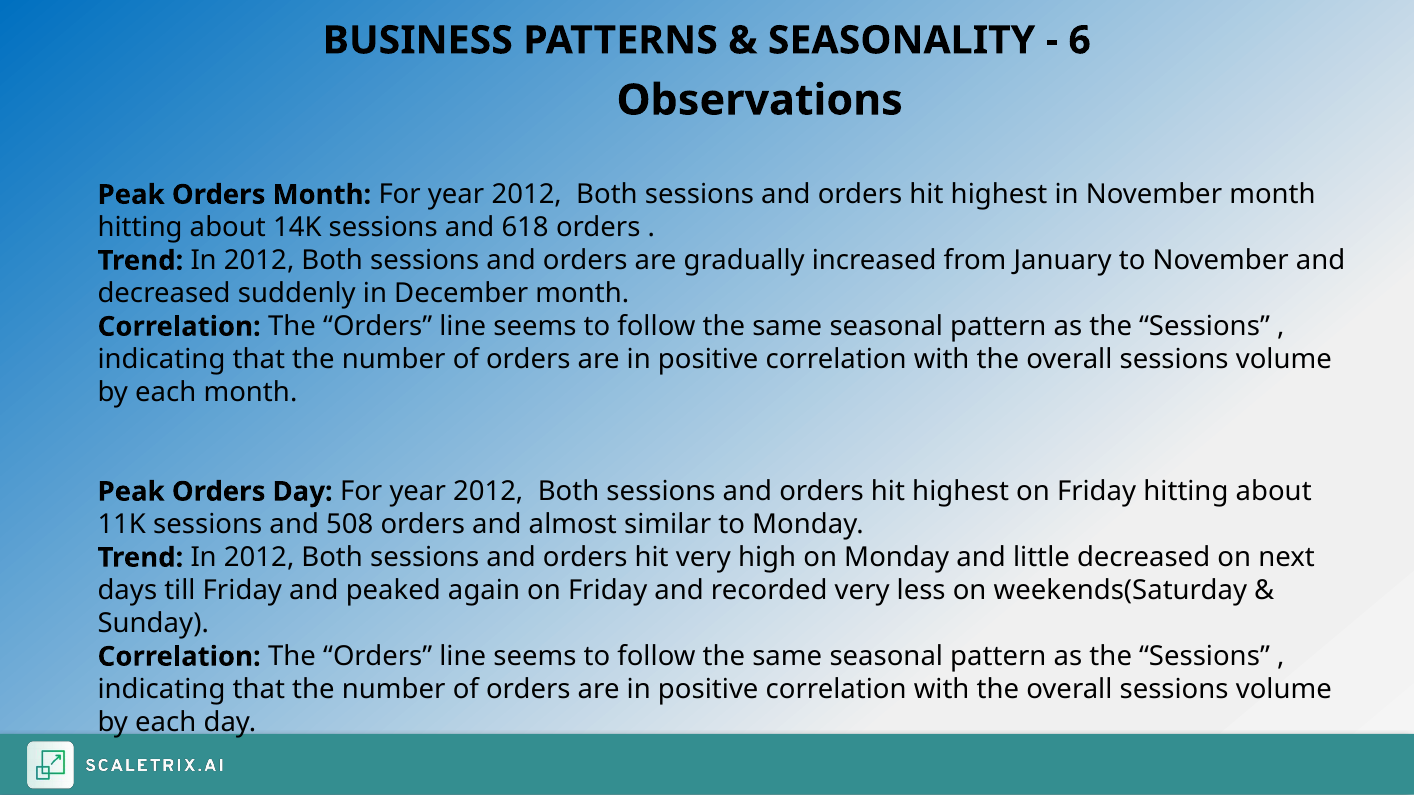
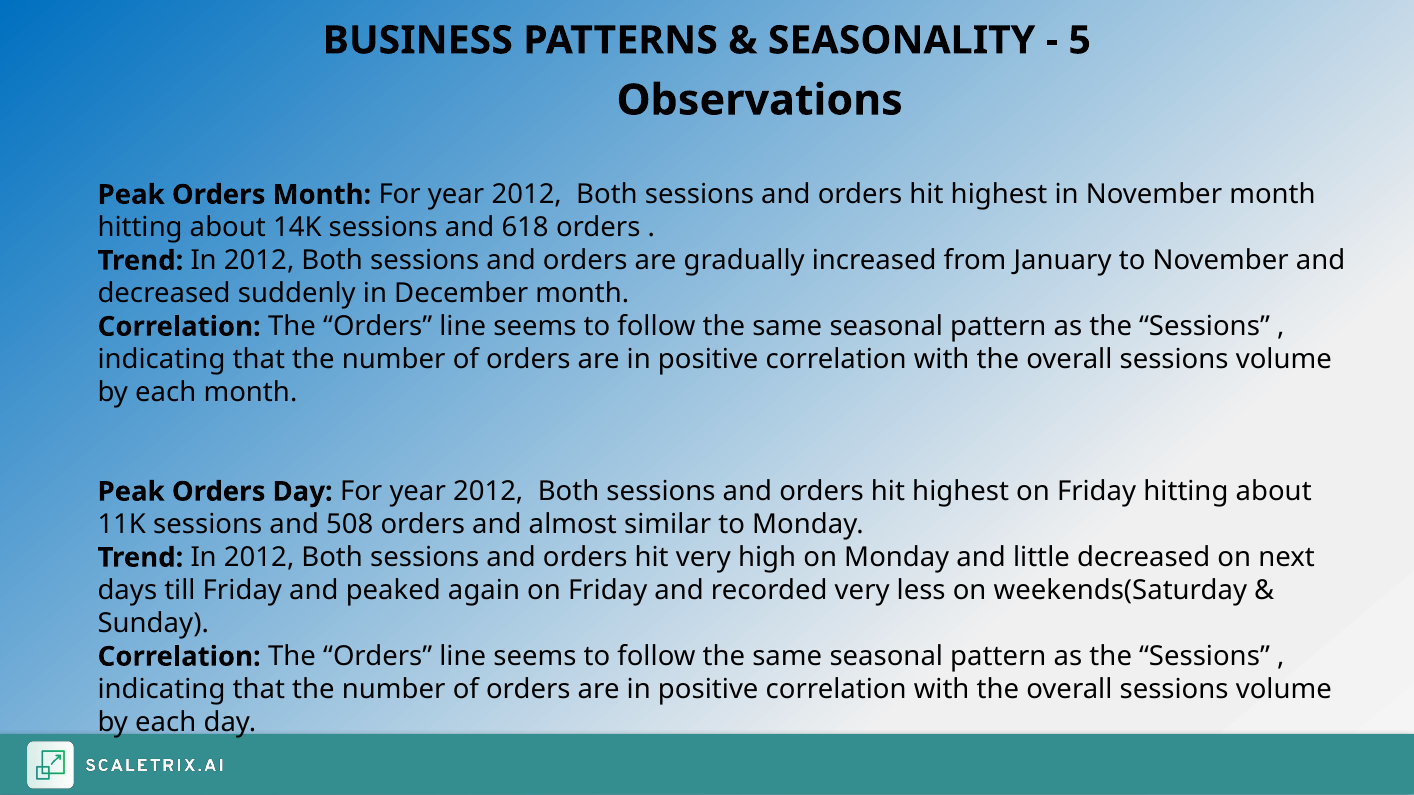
6: 6 -> 5 (1080, 40)
